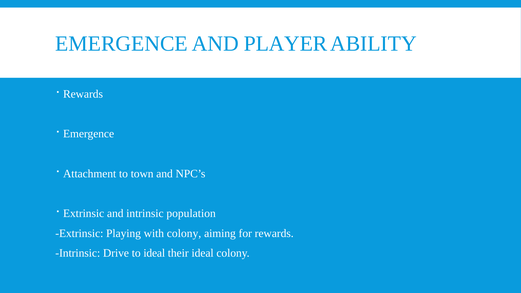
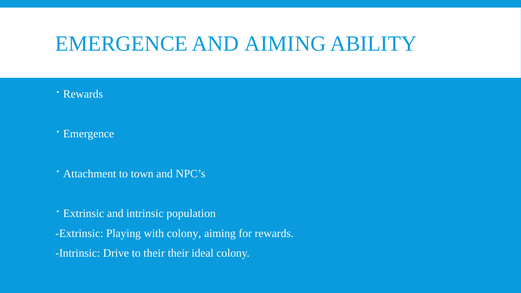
AND PLAYER: PLAYER -> AIMING (285, 44)
to ideal: ideal -> their (154, 253)
